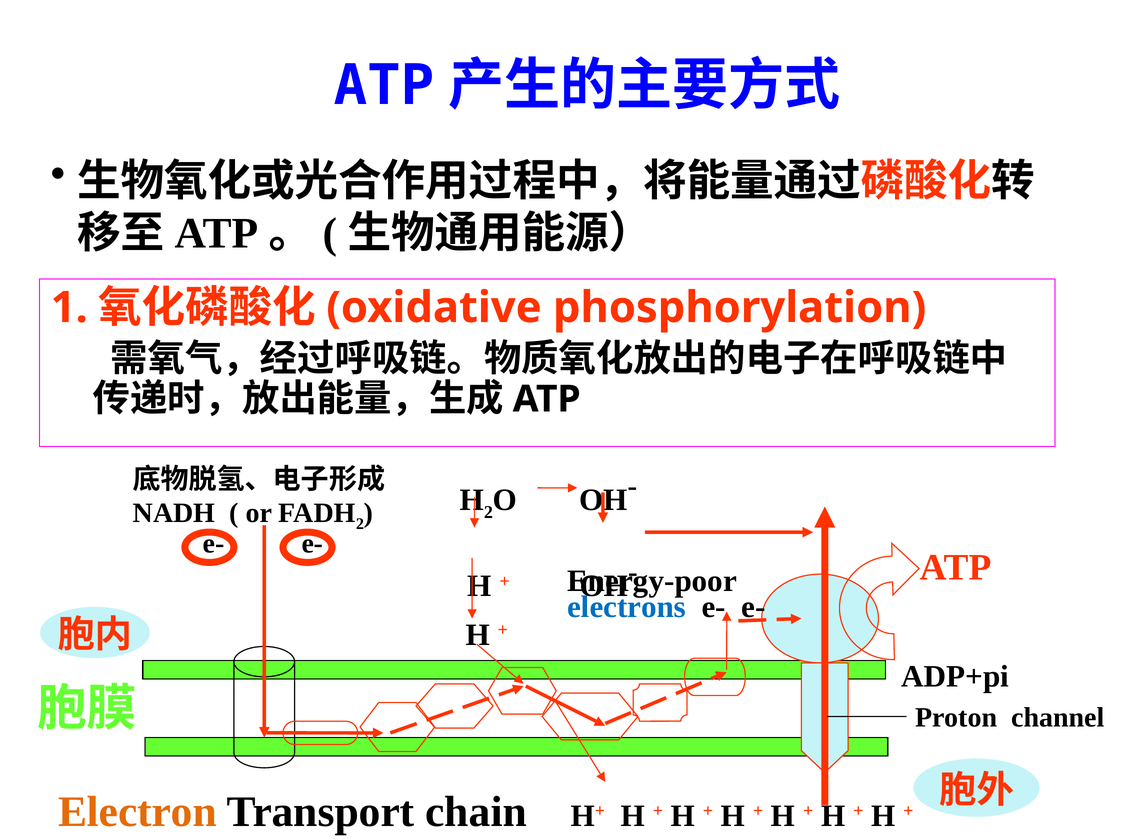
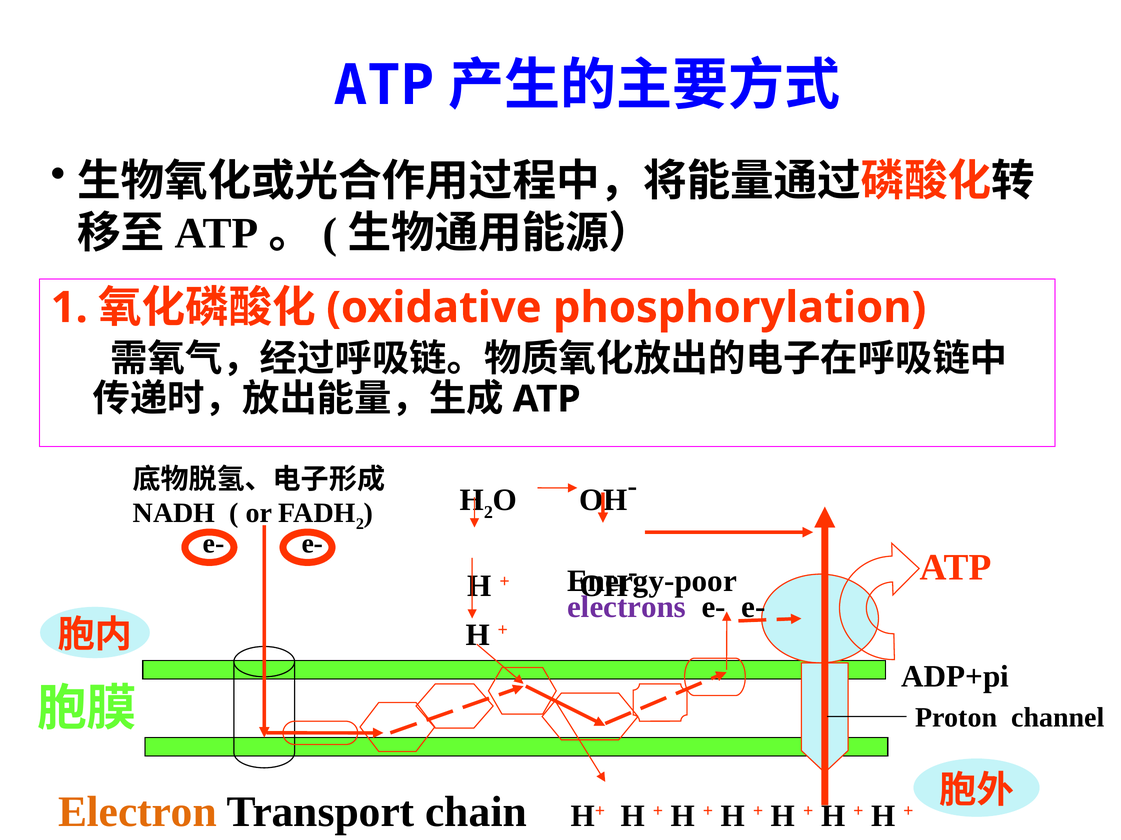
electrons colour: blue -> purple (627, 608)
